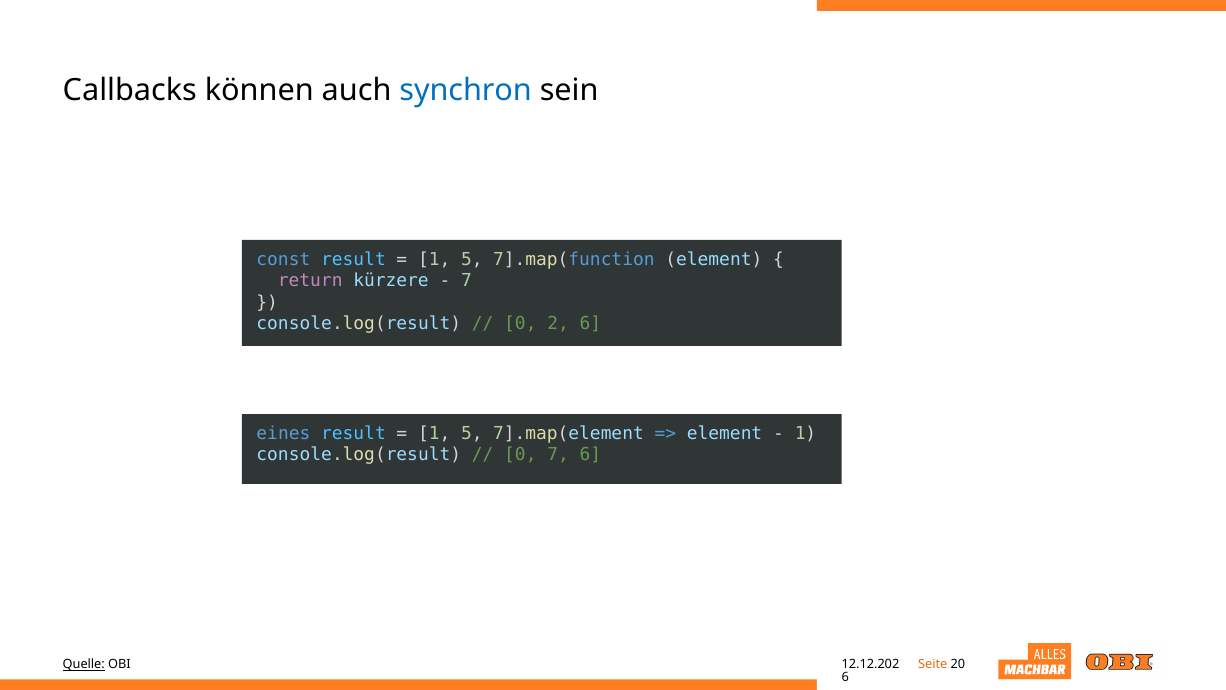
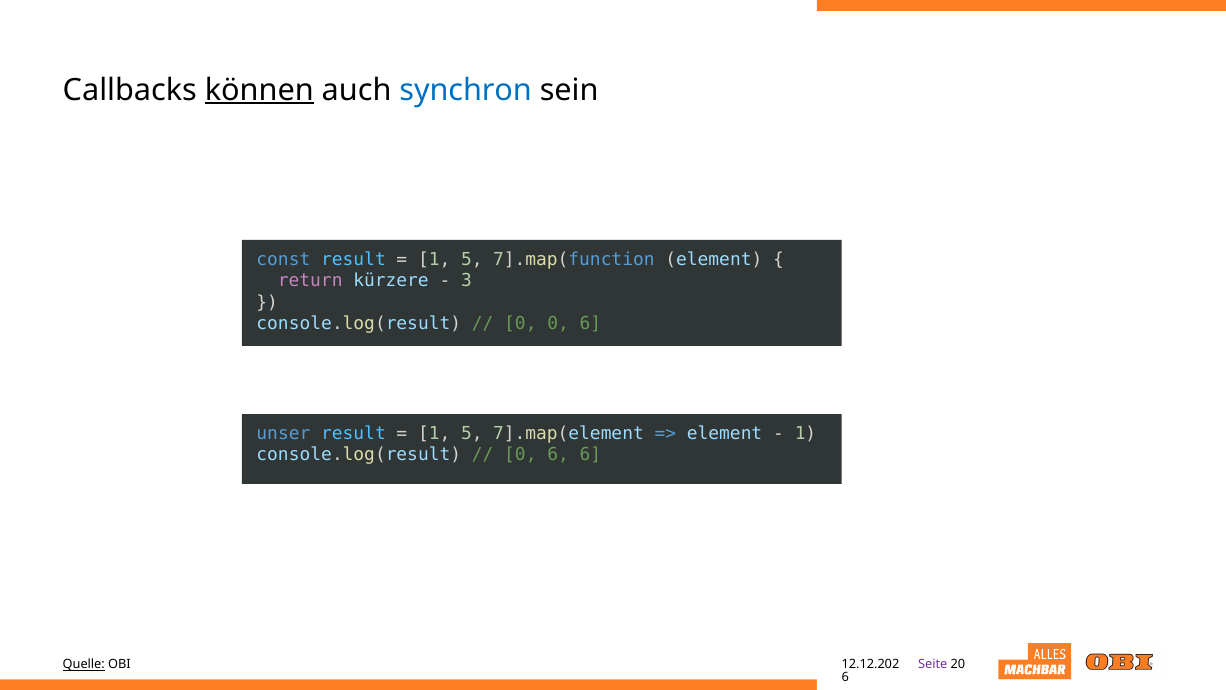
können underline: none -> present (259, 90)
7: 7 -> 3 (467, 281)
0 2: 2 -> 0 (558, 323)
eines: eines -> unser (283, 433)
7: 7 -> 6 (558, 454)
Seite colour: orange -> purple (933, 664)
